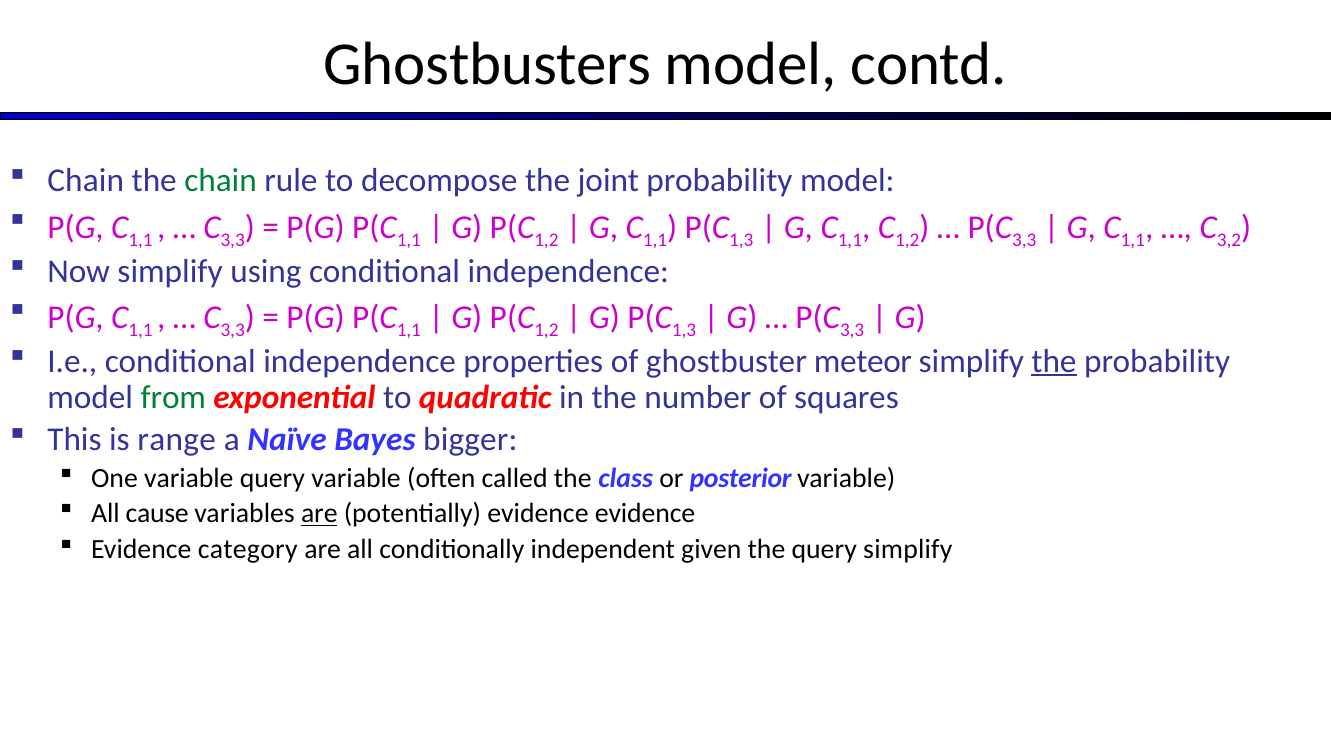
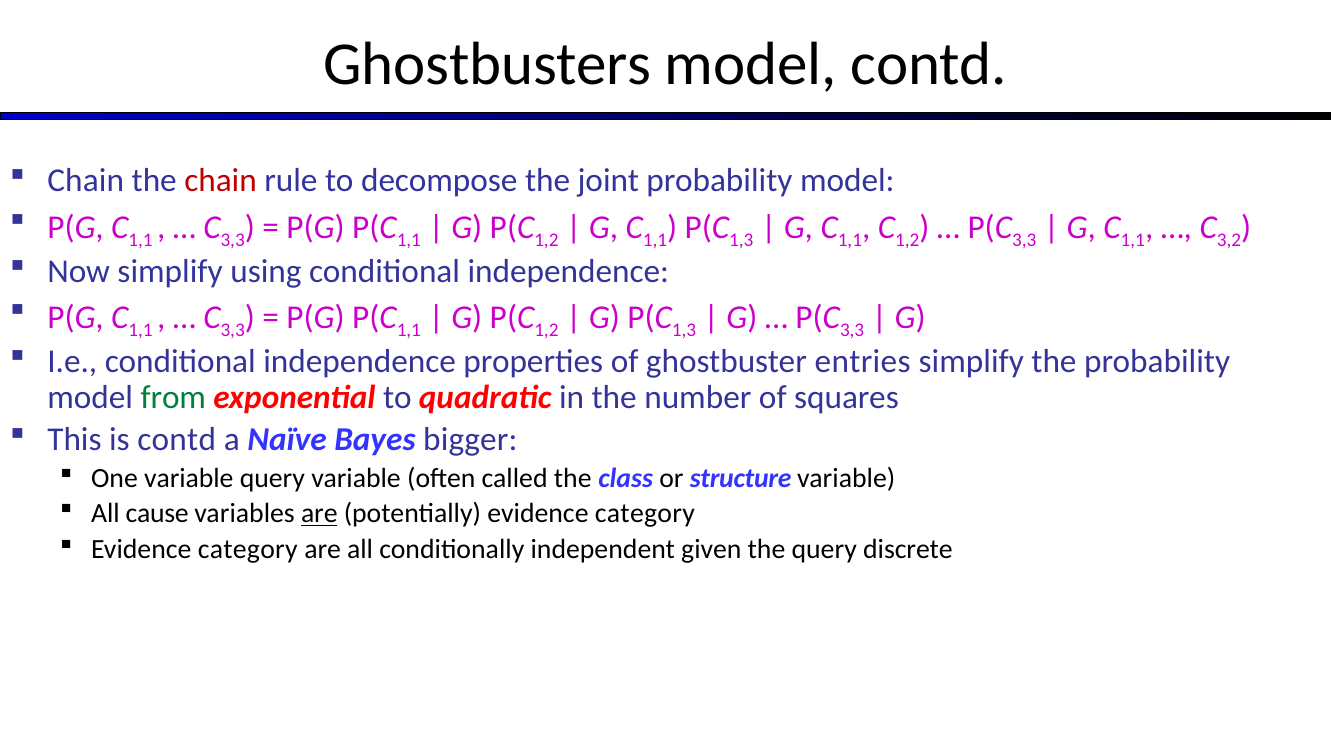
chain colour: green -> red (221, 181)
meteor: meteor -> entries (863, 361)
the underline: present -> none (1054, 361)
is range: range -> contd (177, 439)
posterior: posterior -> structure (741, 478)
potentially evidence evidence: evidence -> category (645, 513)
query simplify: simplify -> discrete (908, 549)
